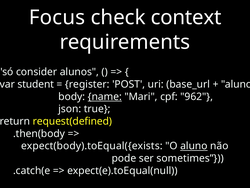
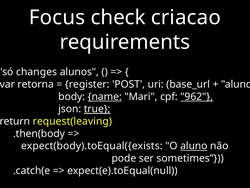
context: context -> criacao (186, 17)
consider: consider -> changes (37, 72)
student: student -> retorna (36, 84)
962 underline: none -> present (197, 96)
true underline: none -> present (97, 109)
request(defined: request(defined -> request(leaving (72, 121)
